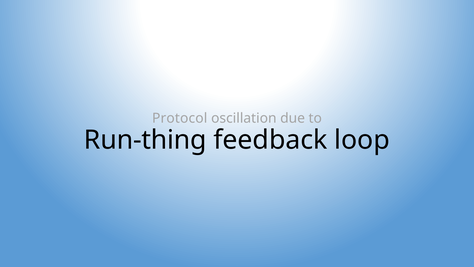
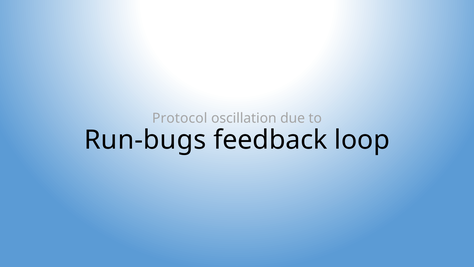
Run-thing: Run-thing -> Run-bugs (145, 140)
